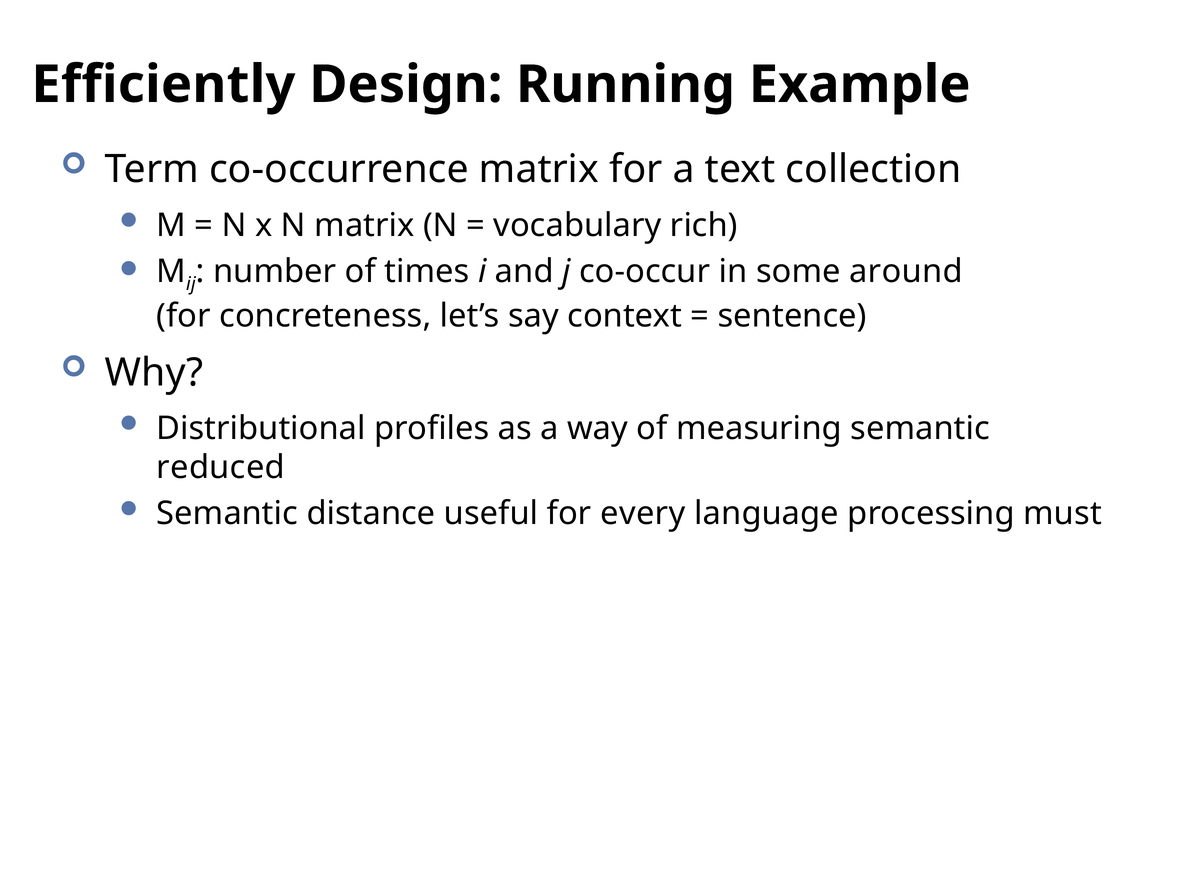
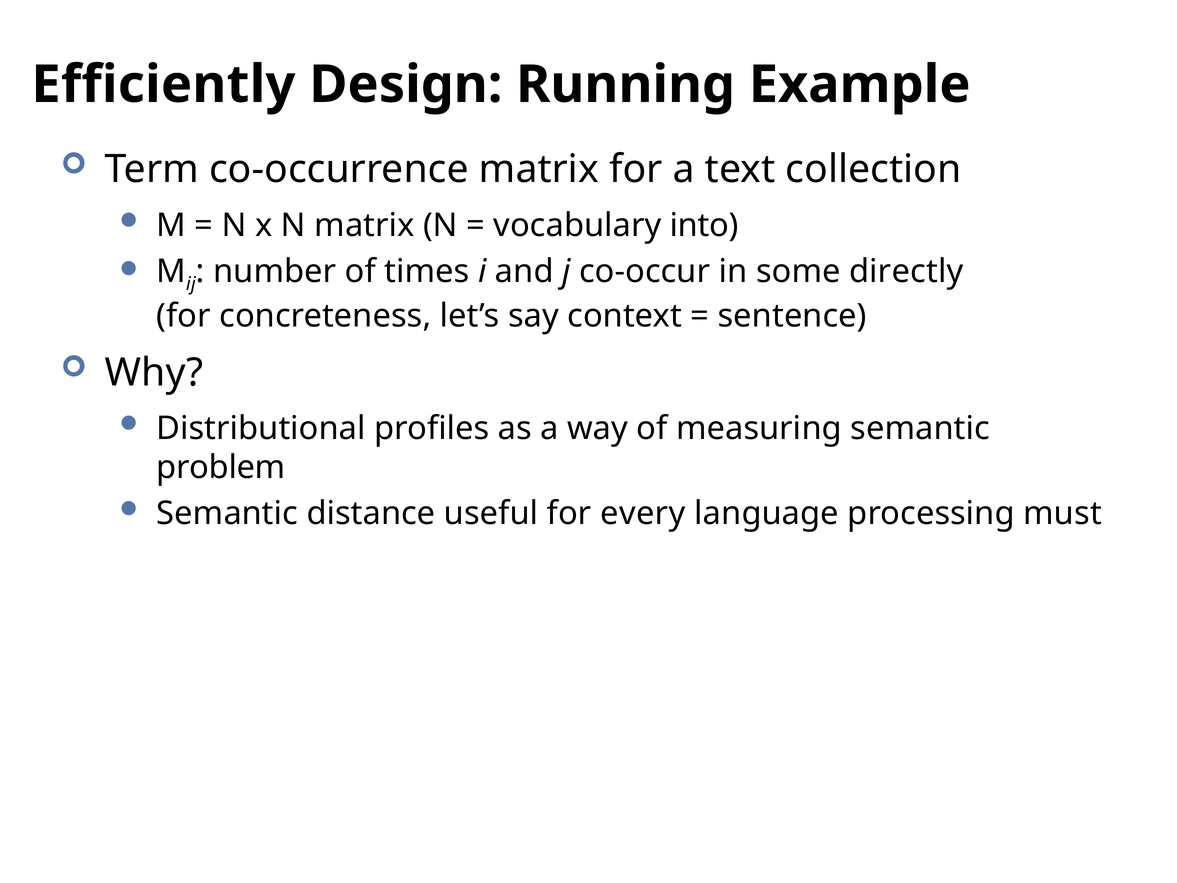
rich: rich -> into (704, 225)
around: around -> directly (906, 271)
reduced: reduced -> problem (221, 468)
